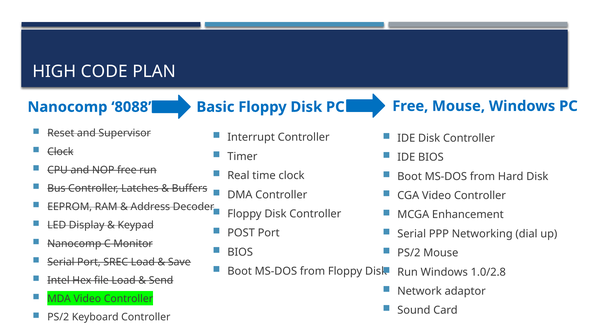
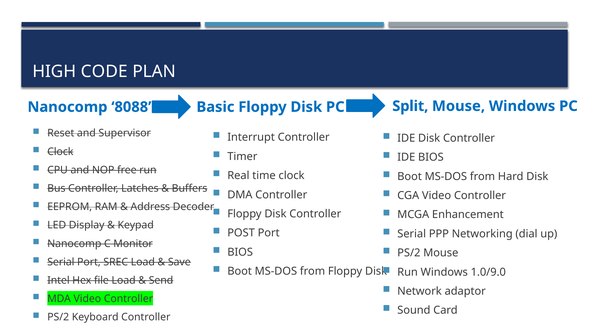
PC Free: Free -> Split (410, 106)
1.0/2.8: 1.0/2.8 -> 1.0/9.0 (488, 272)
